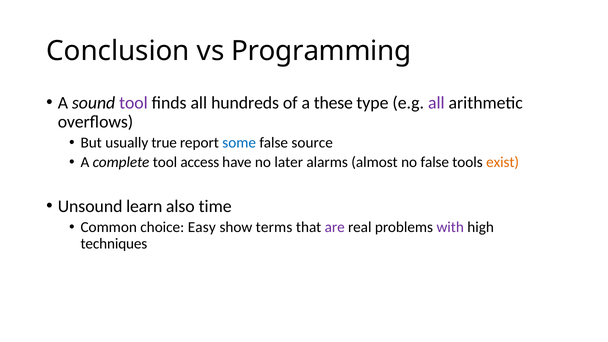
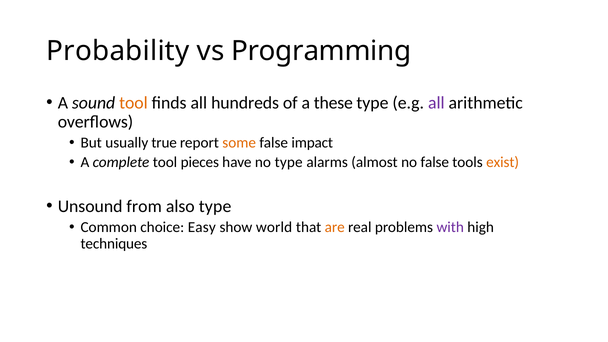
Conclusion: Conclusion -> Probability (118, 51)
tool colour: purple -> orange (133, 103)
some colour: blue -> orange (239, 143)
source: source -> impact (312, 143)
access: access -> pieces (200, 162)
no later: later -> type (289, 162)
learn: learn -> from (144, 206)
also time: time -> type (215, 206)
terms: terms -> world (274, 227)
are colour: purple -> orange (335, 227)
